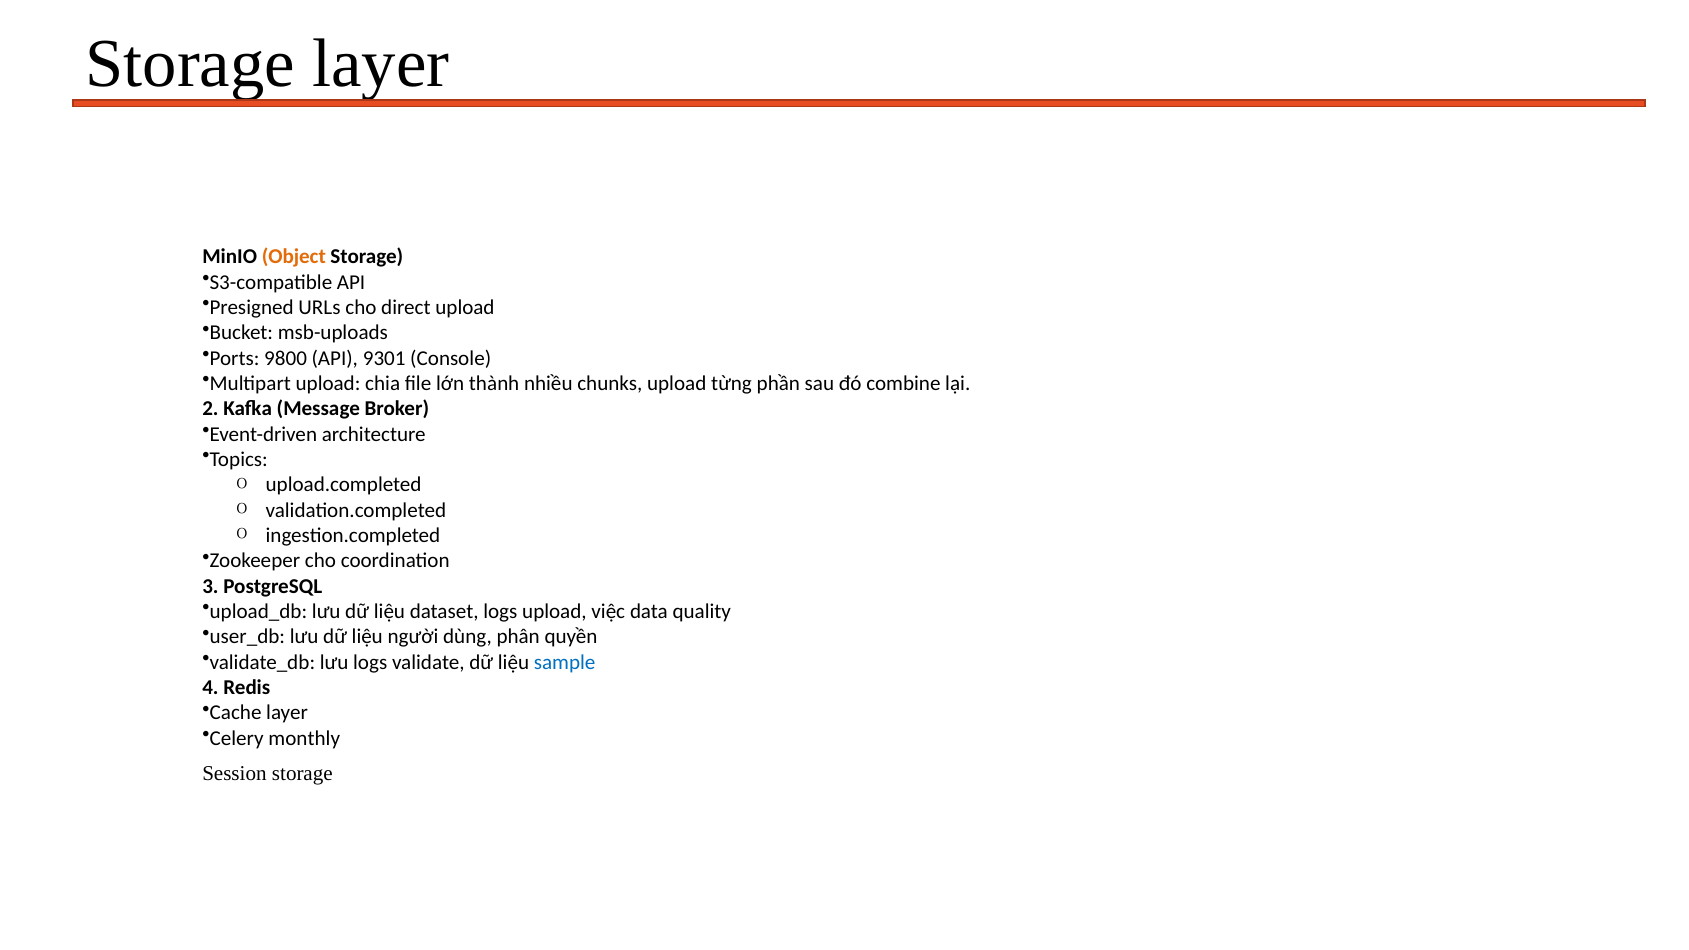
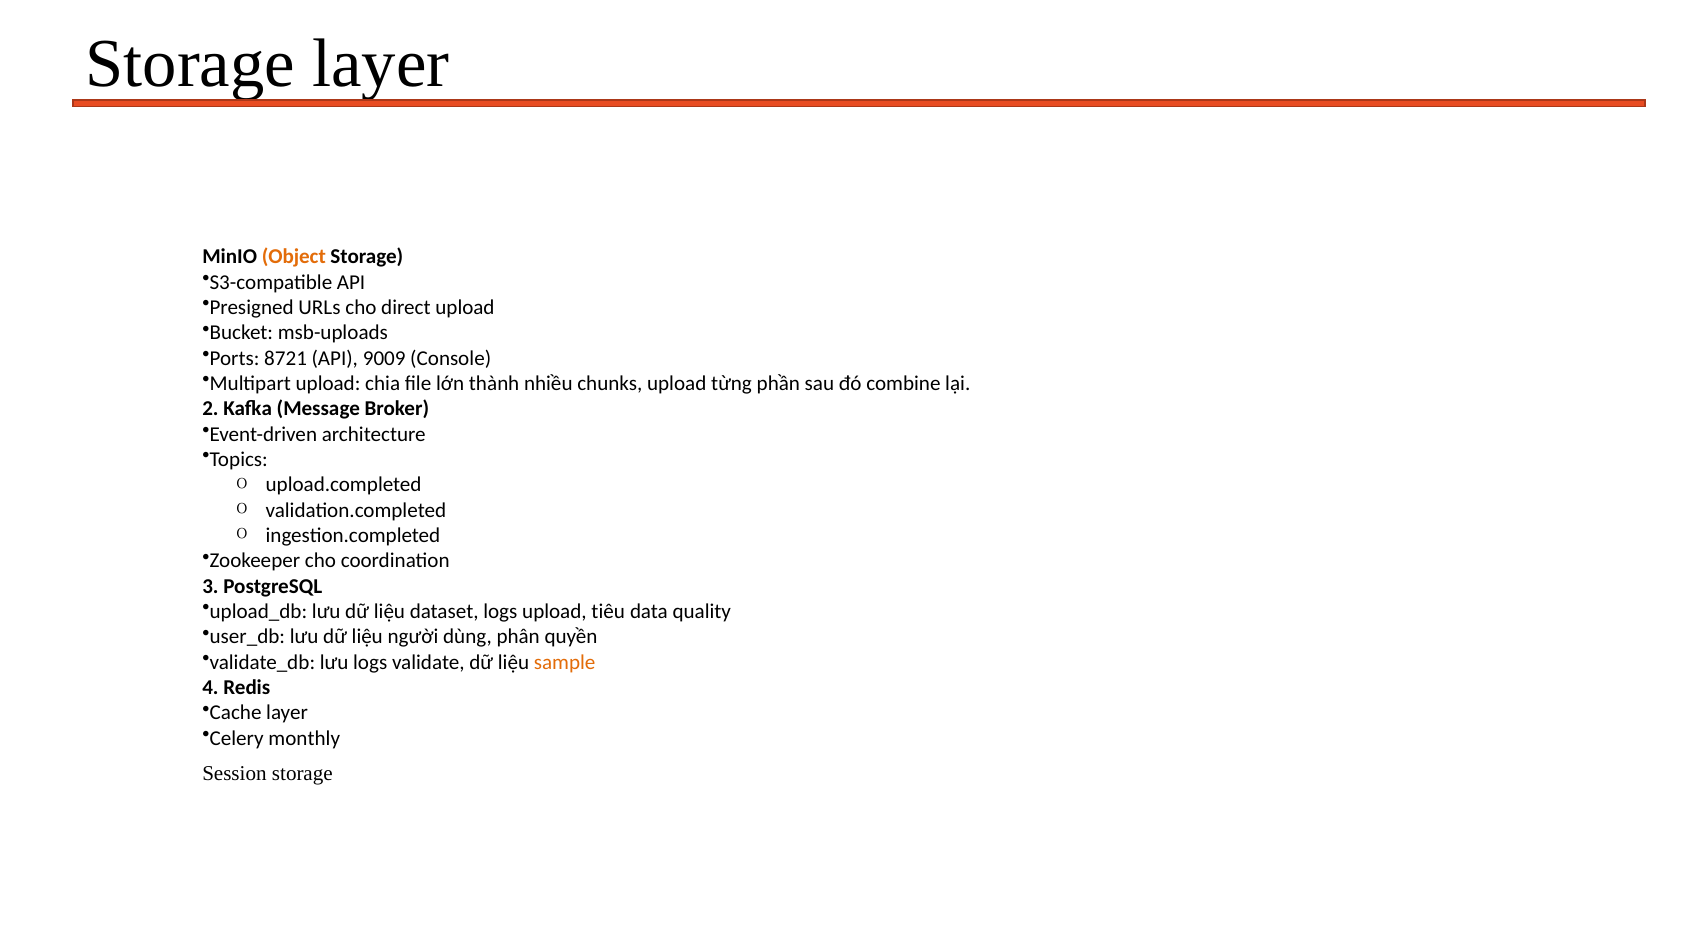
9800: 9800 -> 8721 (286, 358)
9301: 9301 -> 9009 (384, 358)
việc: việc -> tiêu (608, 611)
sample colour: blue -> orange (565, 662)
